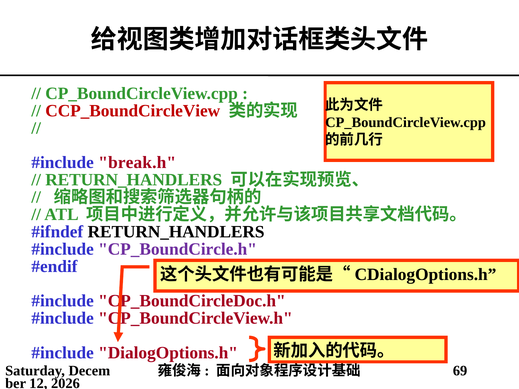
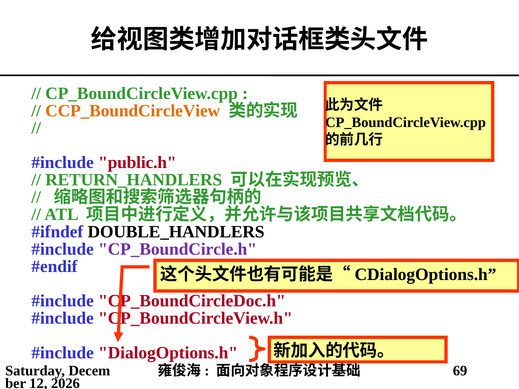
CCP_BoundCircleView colour: red -> orange (133, 111)
break.h: break.h -> public.h (137, 163)
RETURN_HANDLERS: RETURN_HANDLERS -> DOUBLE_HANDLERS (176, 232)
